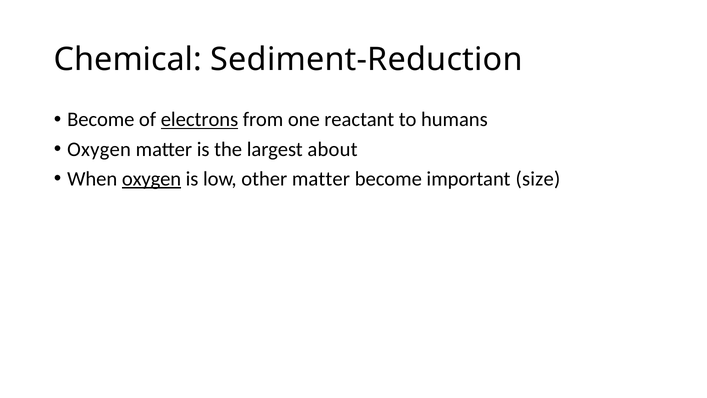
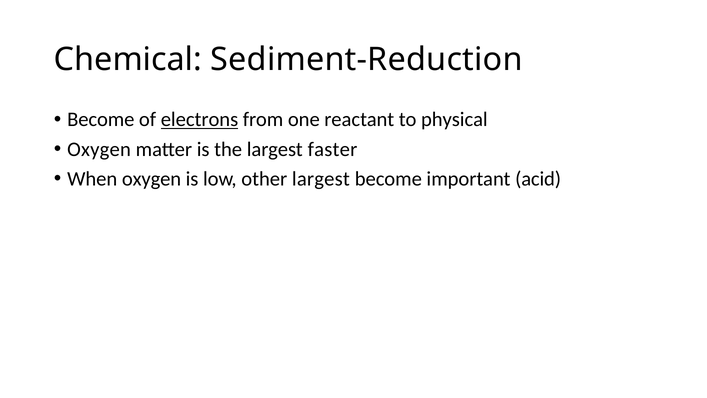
humans: humans -> physical (454, 120)
about: about -> faster (333, 149)
oxygen underline: present -> none (152, 179)
other matter: matter -> largest (321, 179)
size: size -> acid (538, 179)
